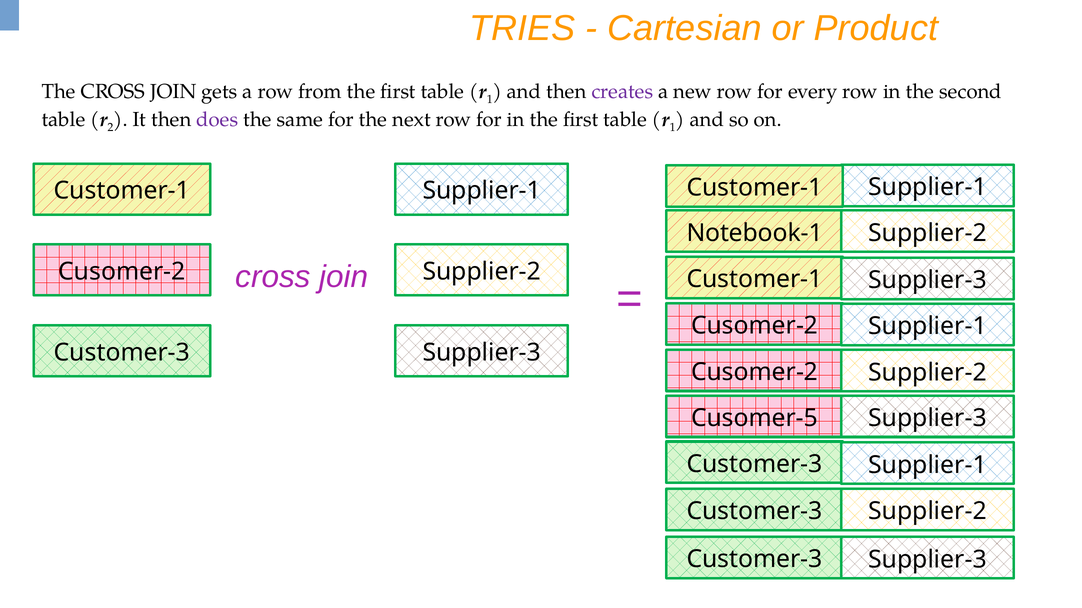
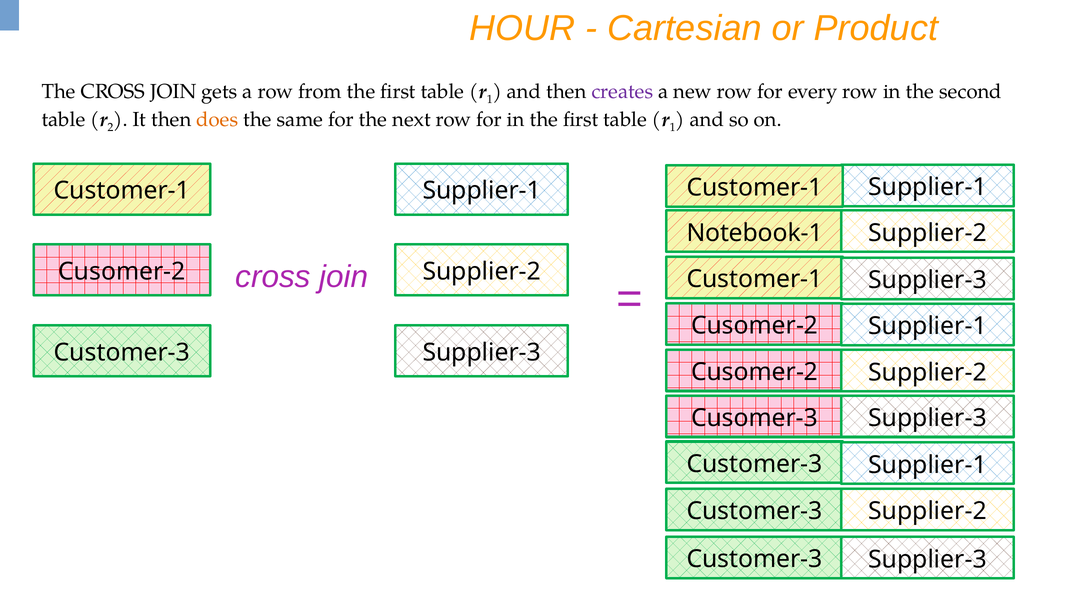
TRIES: TRIES -> HOUR (522, 28)
does colour: purple -> orange (217, 119)
Cusomer-5: Cusomer-5 -> Cusomer-3 (755, 418)
